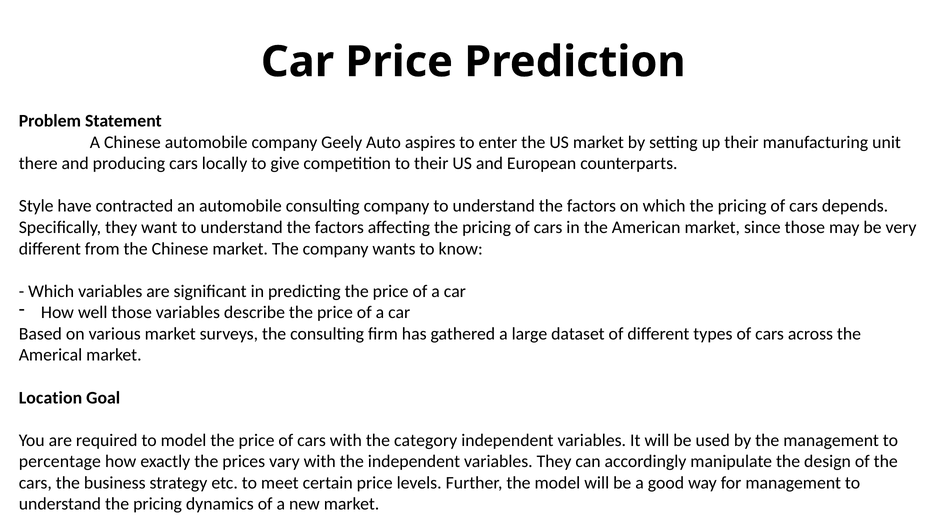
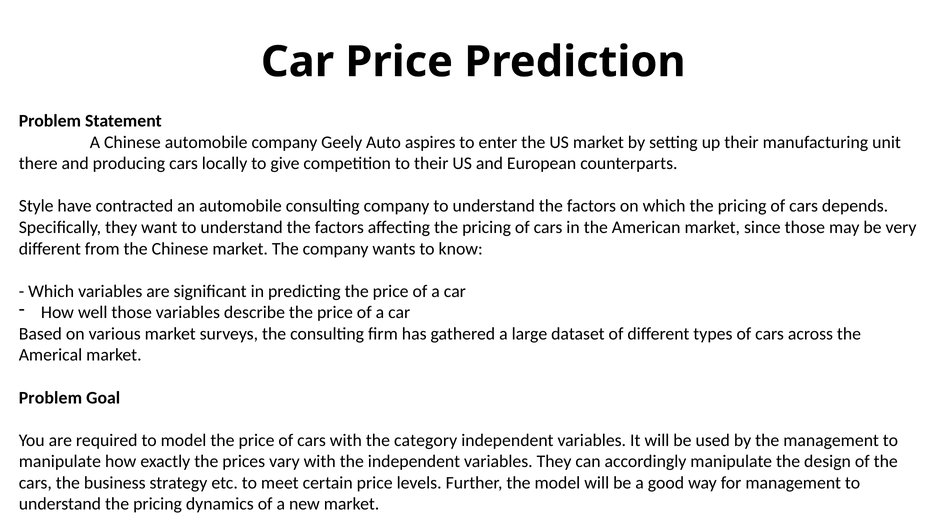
Location: Location -> Problem (50, 398)
percentage: percentage -> manipulate (60, 462)
